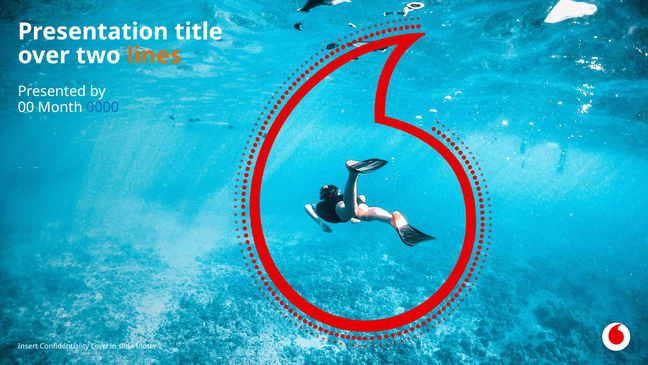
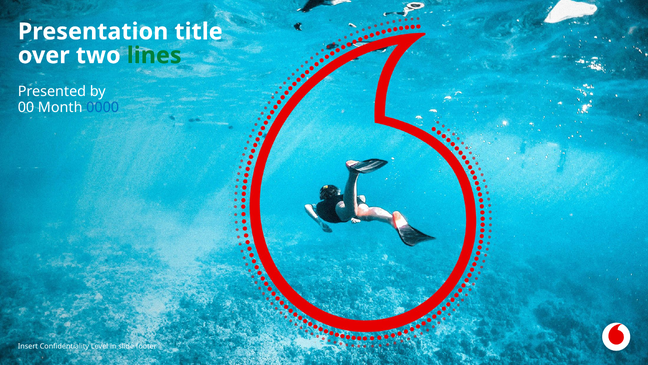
lines colour: orange -> green (154, 55)
